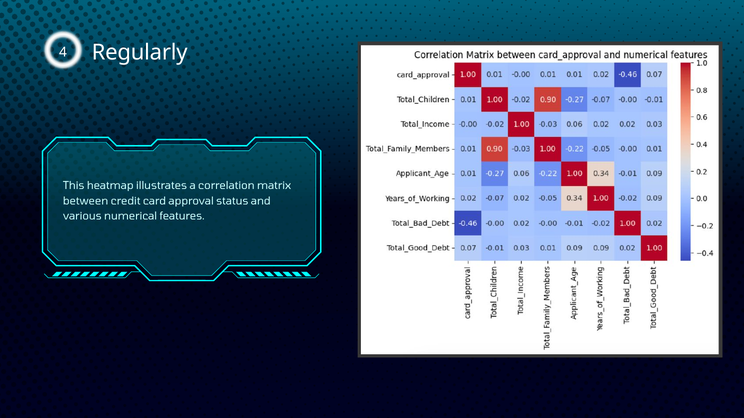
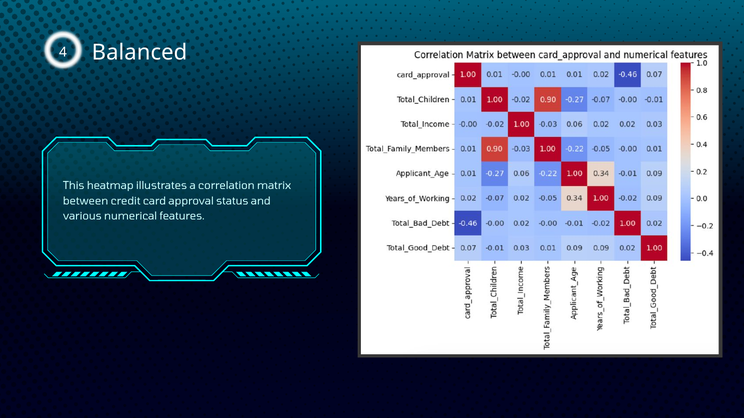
Regularly: Regularly -> Balanced (139, 53)
